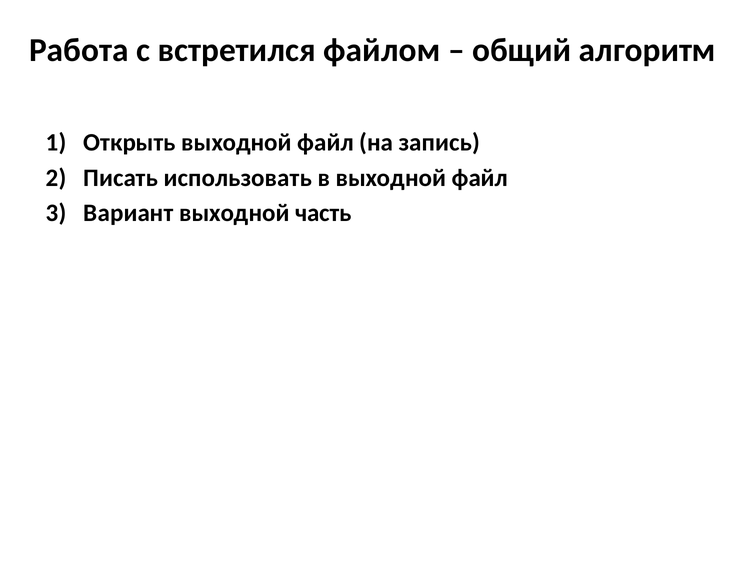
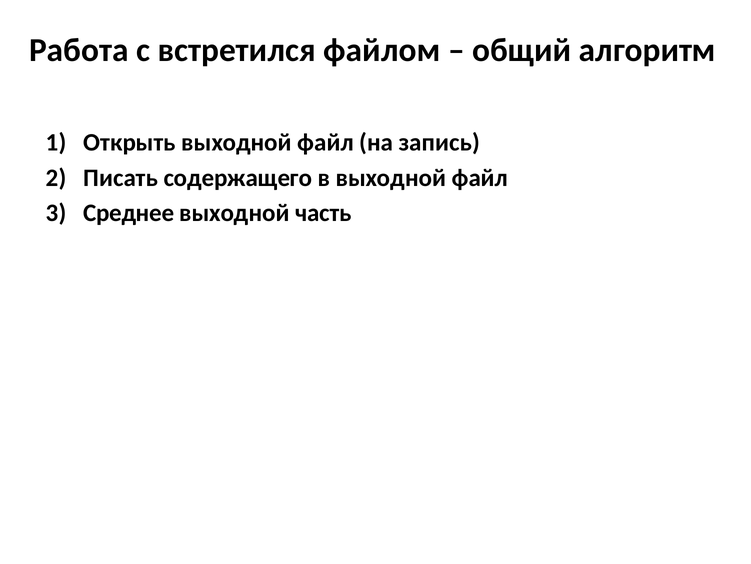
использовать: использовать -> содержащего (238, 178)
Вариант: Вариант -> Среднее (129, 213)
